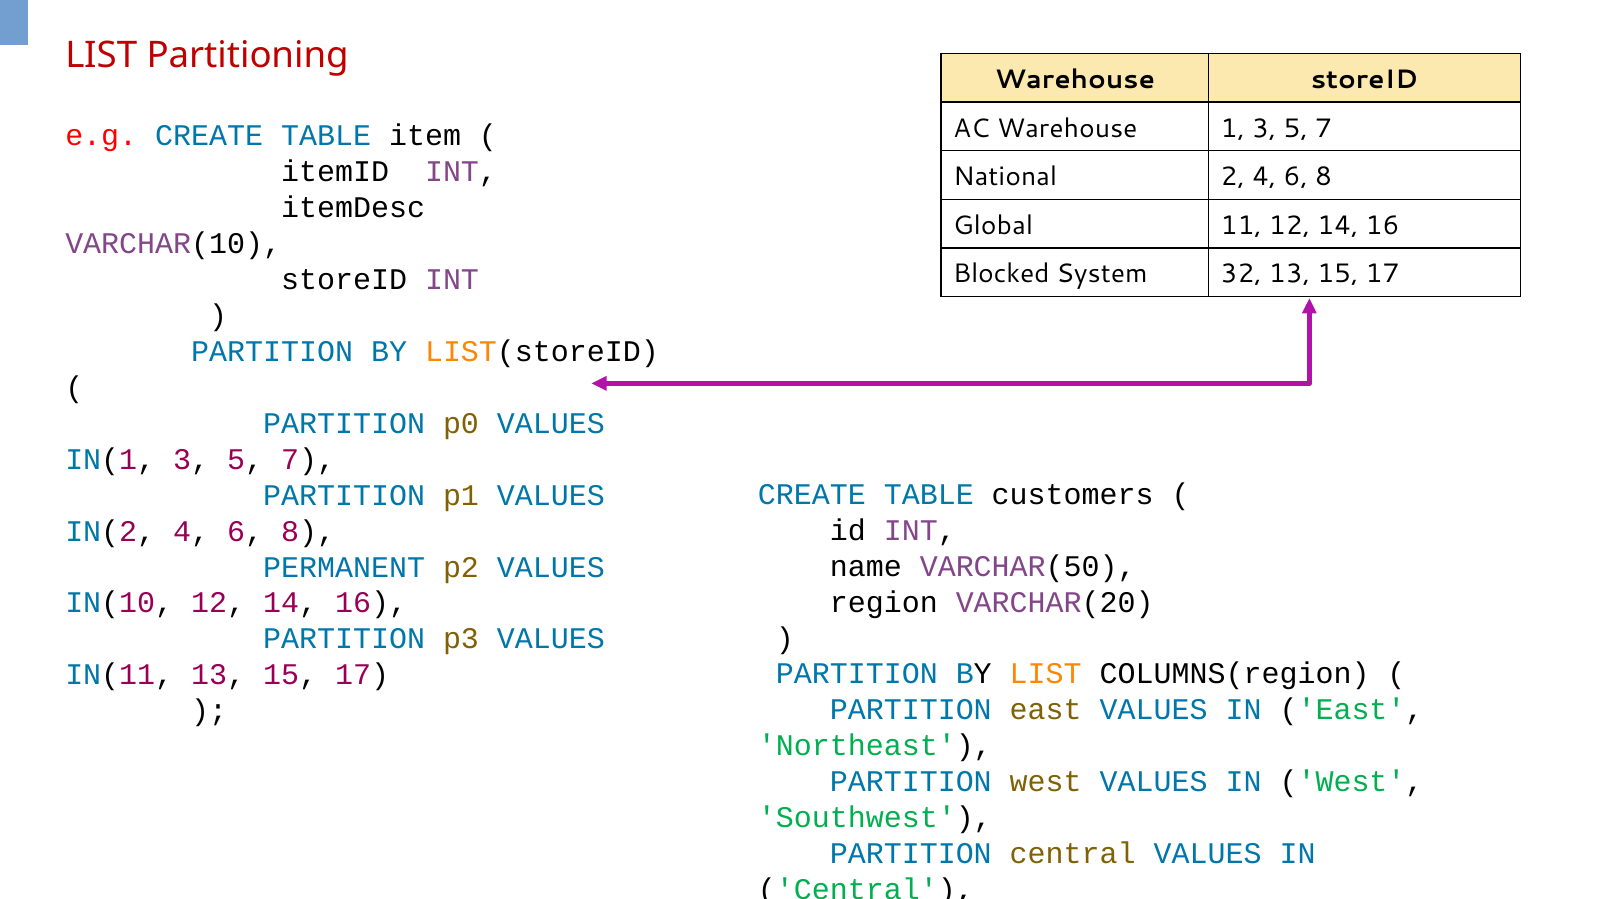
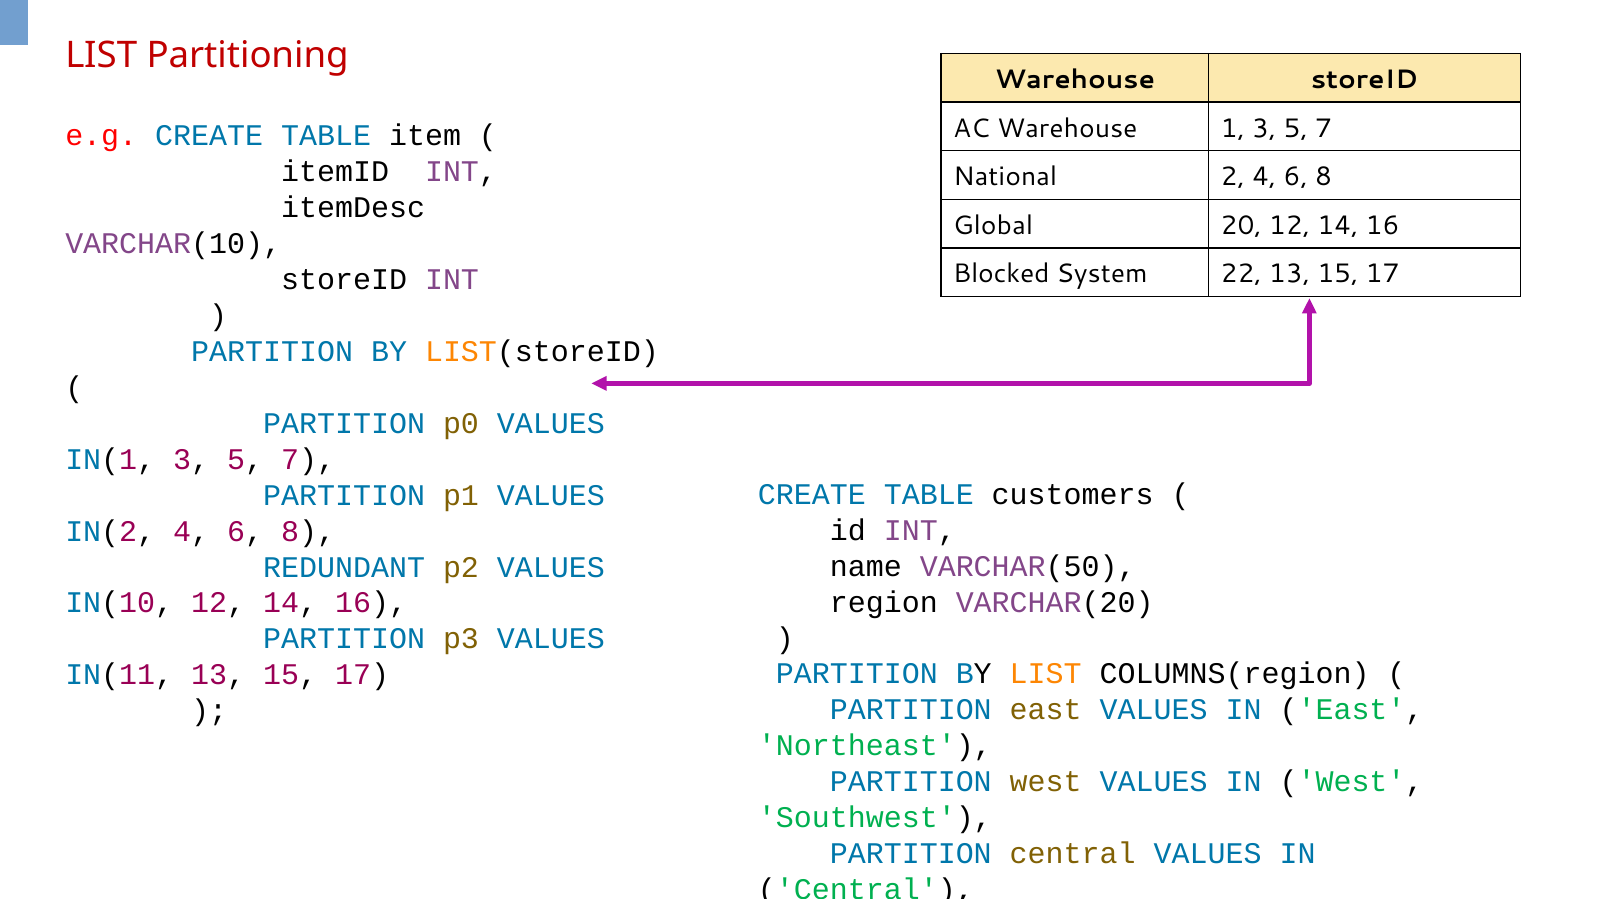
11: 11 -> 20 (1241, 226)
32: 32 -> 22 (1241, 274)
PERMANENT: PERMANENT -> REDUNDANT (344, 567)
